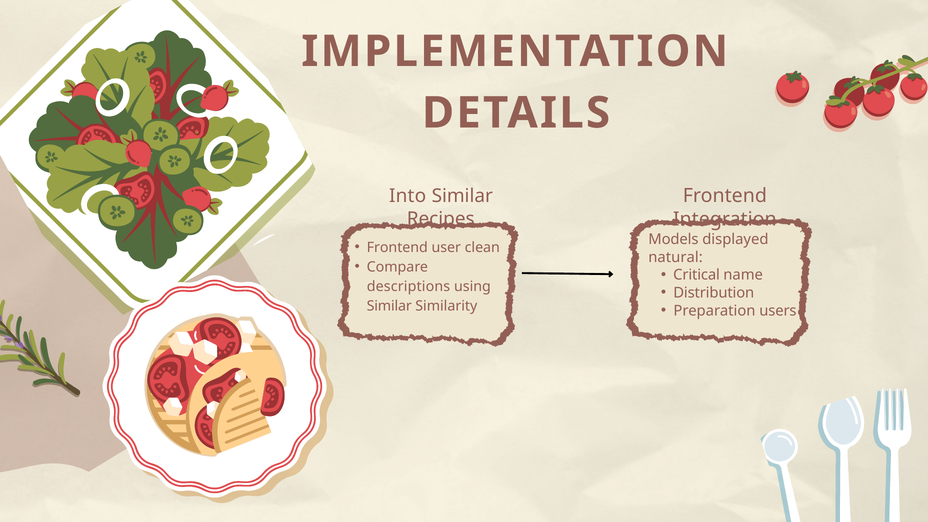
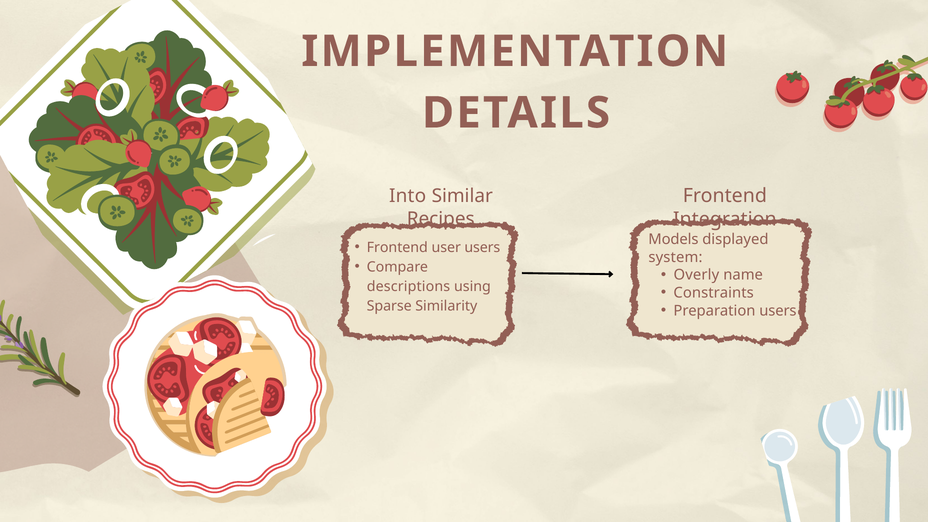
user clean: clean -> users (482, 247)
natural: natural -> system (675, 257)
Critical: Critical -> Overly (696, 275)
Distribution: Distribution -> Constraints (714, 293)
Similar: Similar -> Sparse (389, 306)
